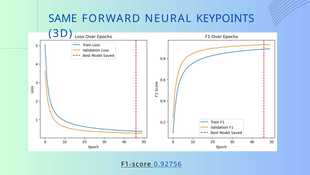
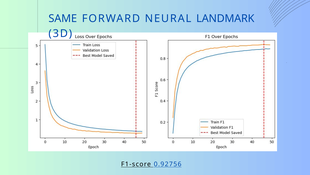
KEYPOINTS: KEYPOINTS -> LANDMARK (225, 19)
